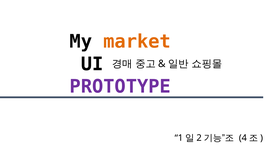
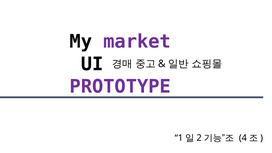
market colour: orange -> purple (137, 42)
